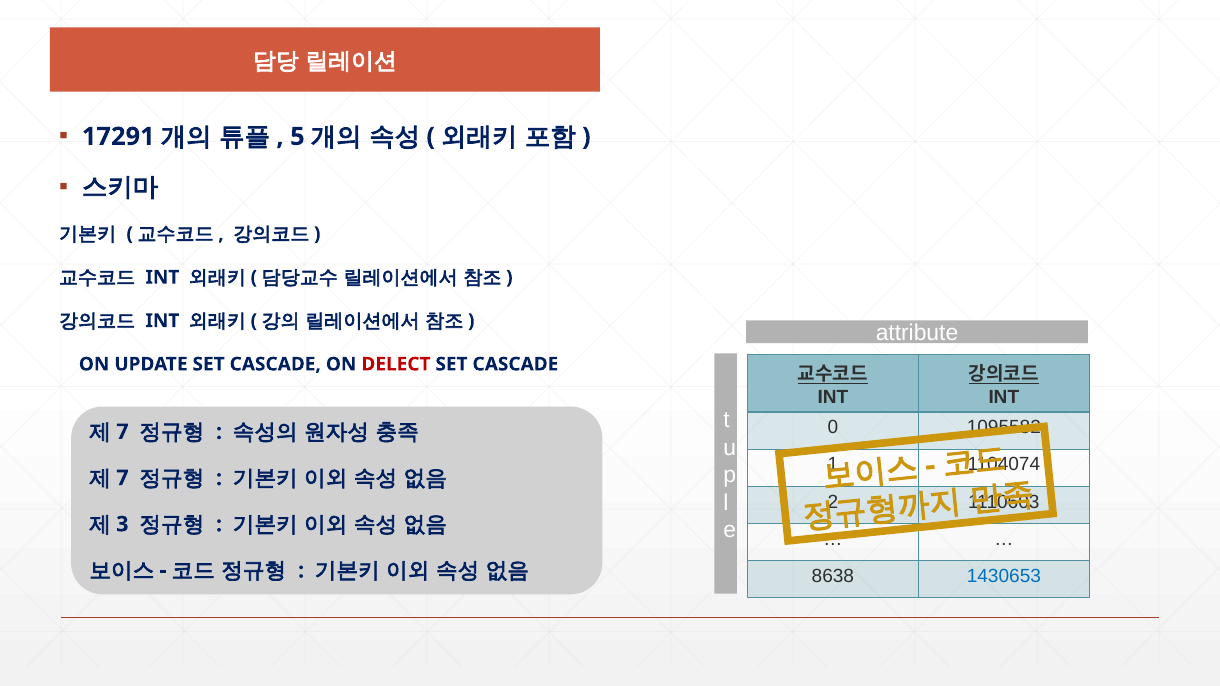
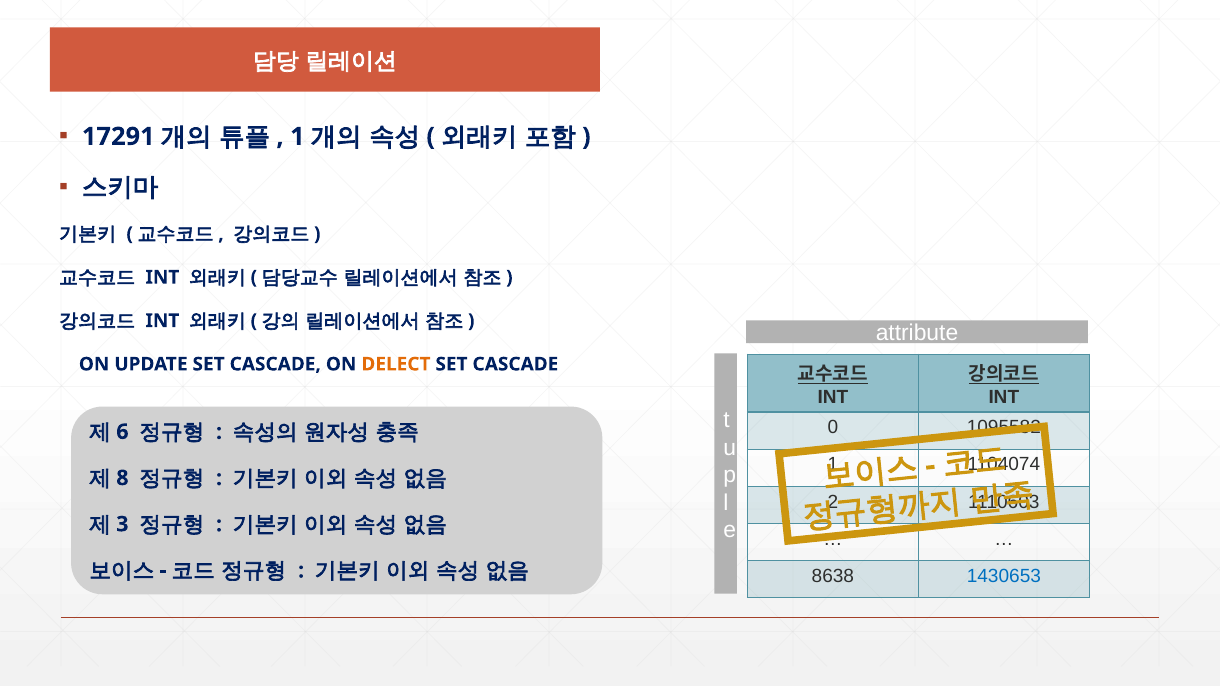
5: 5 -> 1 (297, 137)
DELECT colour: red -> orange (396, 364)
7: 7 -> 6 (122, 432)
7: 7 -> 8 (122, 478)
